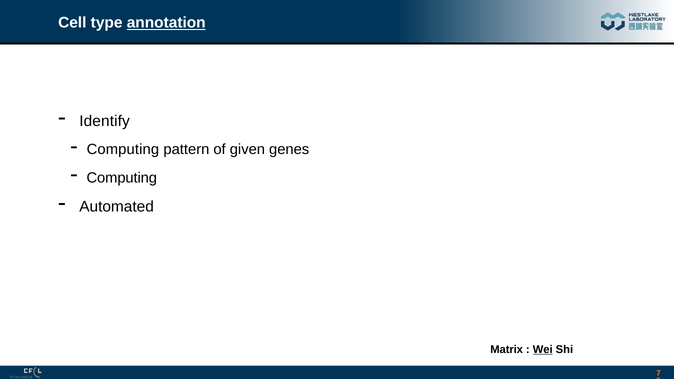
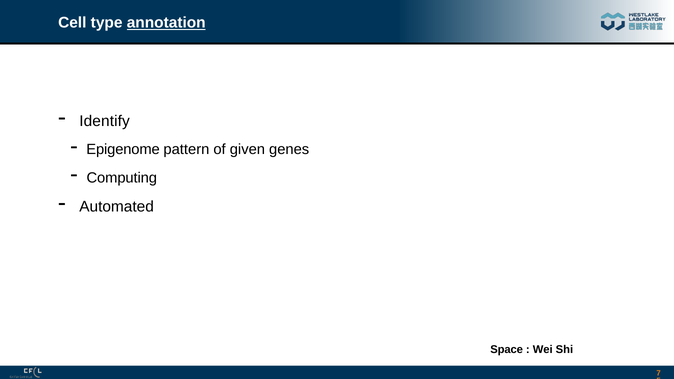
Computing: Computing -> Epigenome (123, 150)
Matrix: Matrix -> Space (507, 350)
Wei underline: present -> none (543, 350)
